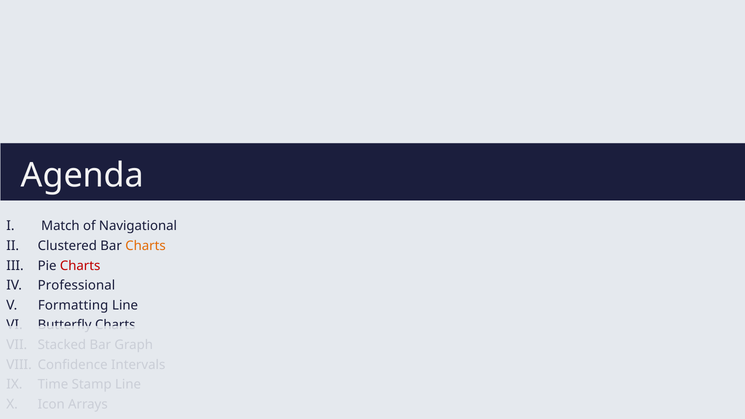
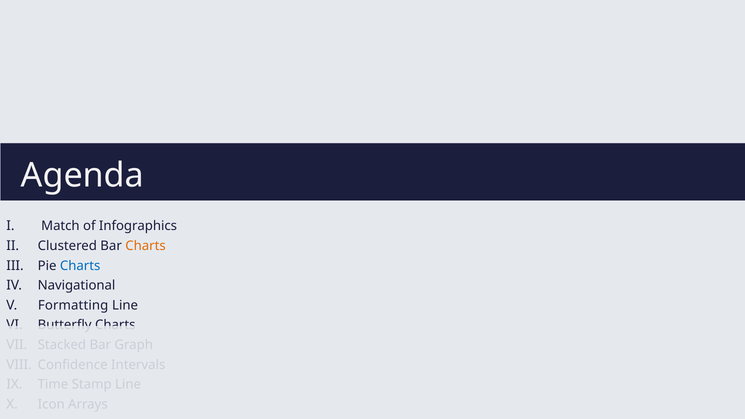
Navigational: Navigational -> Infographics (138, 226)
Charts colour: red -> blue (80, 266)
Professional: Professional -> Navigational (77, 286)
